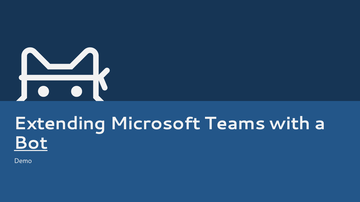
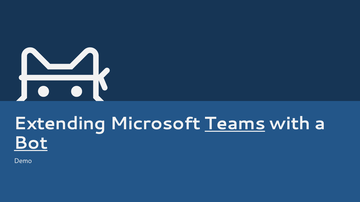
Teams underline: none -> present (235, 124)
